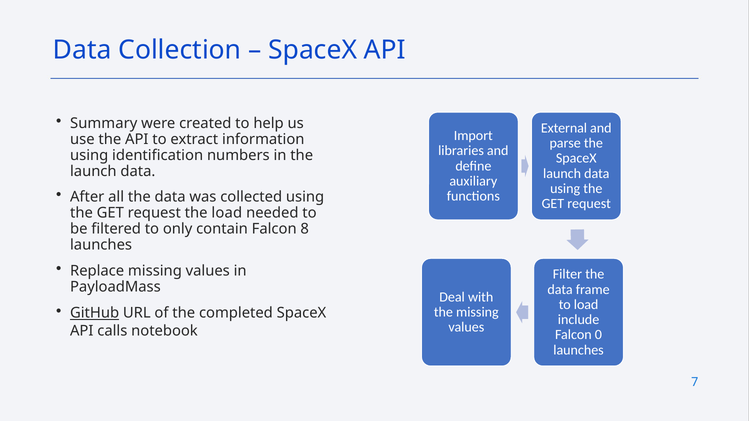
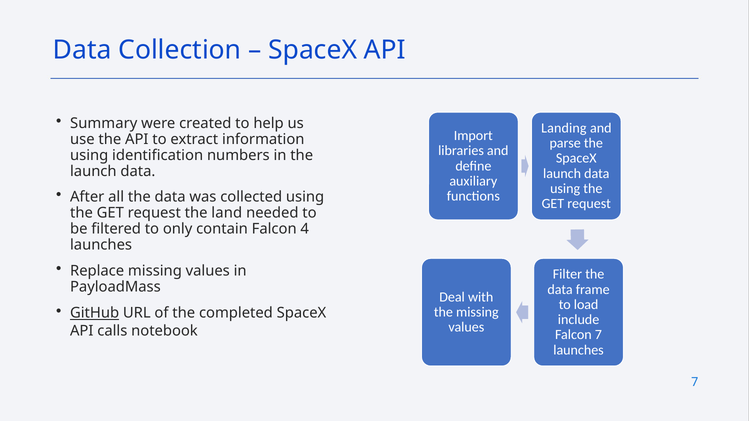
External: External -> Landing (564, 128)
the load: load -> land (227, 213)
8: 8 -> 4 (305, 229)
Falcon 0: 0 -> 7 (598, 335)
